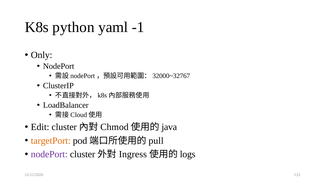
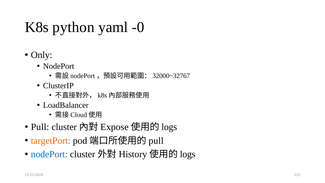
-1: -1 -> -0 (138, 27)
Edit: Edit -> Pull (40, 127)
Chmod: Chmod -> Expose (114, 127)
java: java -> logs (169, 127)
nodePort colour: purple -> blue (49, 154)
Ingress: Ingress -> History (133, 154)
